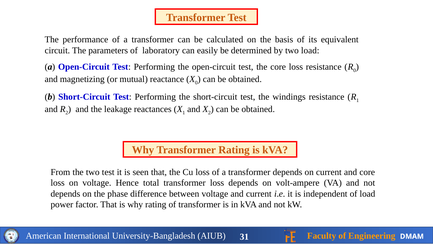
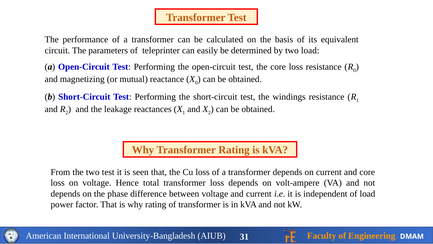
laboratory: laboratory -> teleprinter (161, 50)
